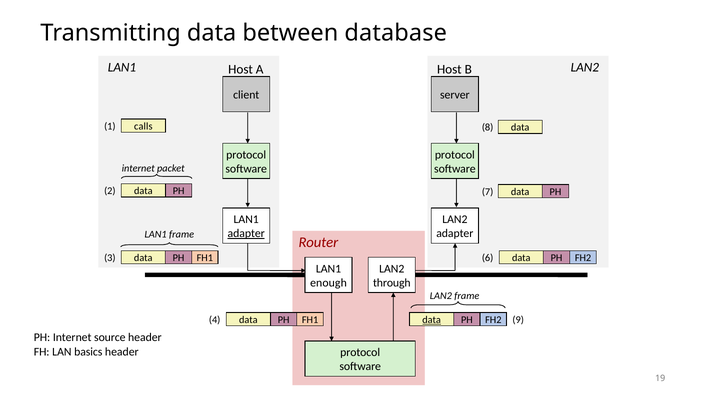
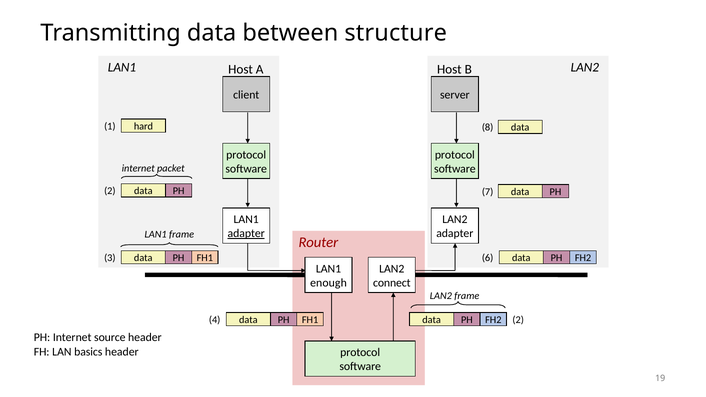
database: database -> structure (396, 33)
calls: calls -> hard (143, 126)
through: through -> connect (392, 283)
data underline: present -> none (432, 320)
FH2 9: 9 -> 2 (518, 320)
